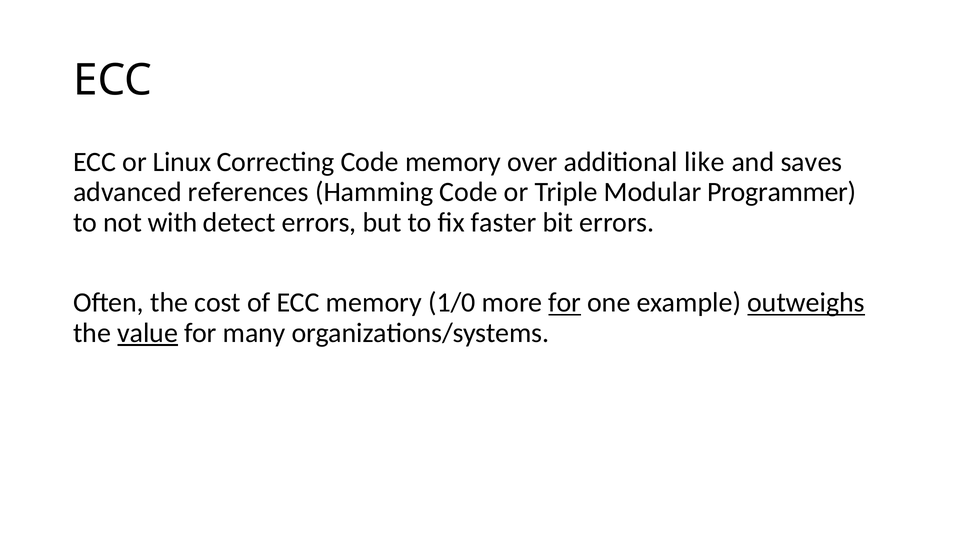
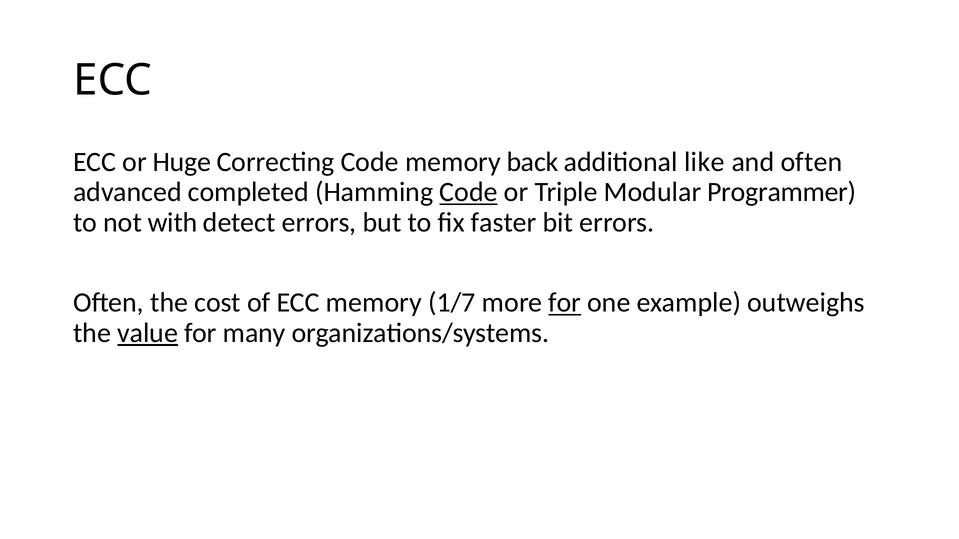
Linux: Linux -> Huge (182, 162)
over: over -> back (532, 162)
and saves: saves -> often (811, 162)
references: references -> completed (248, 192)
Code underline: none -> present (469, 192)
1/0: 1/0 -> 1/7 (452, 303)
outweighs underline: present -> none (806, 303)
